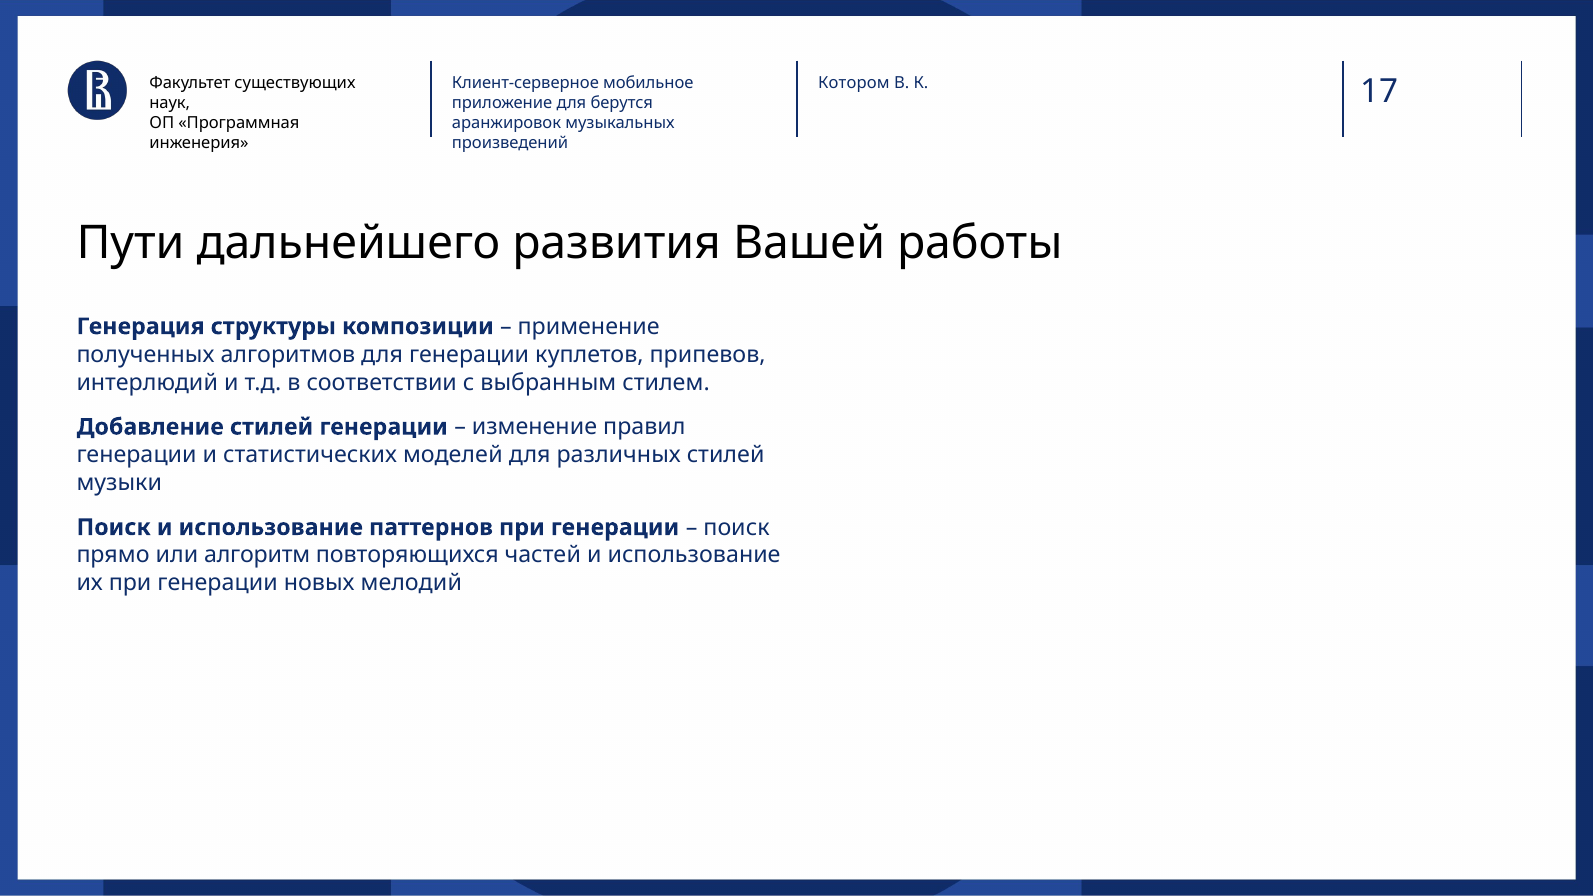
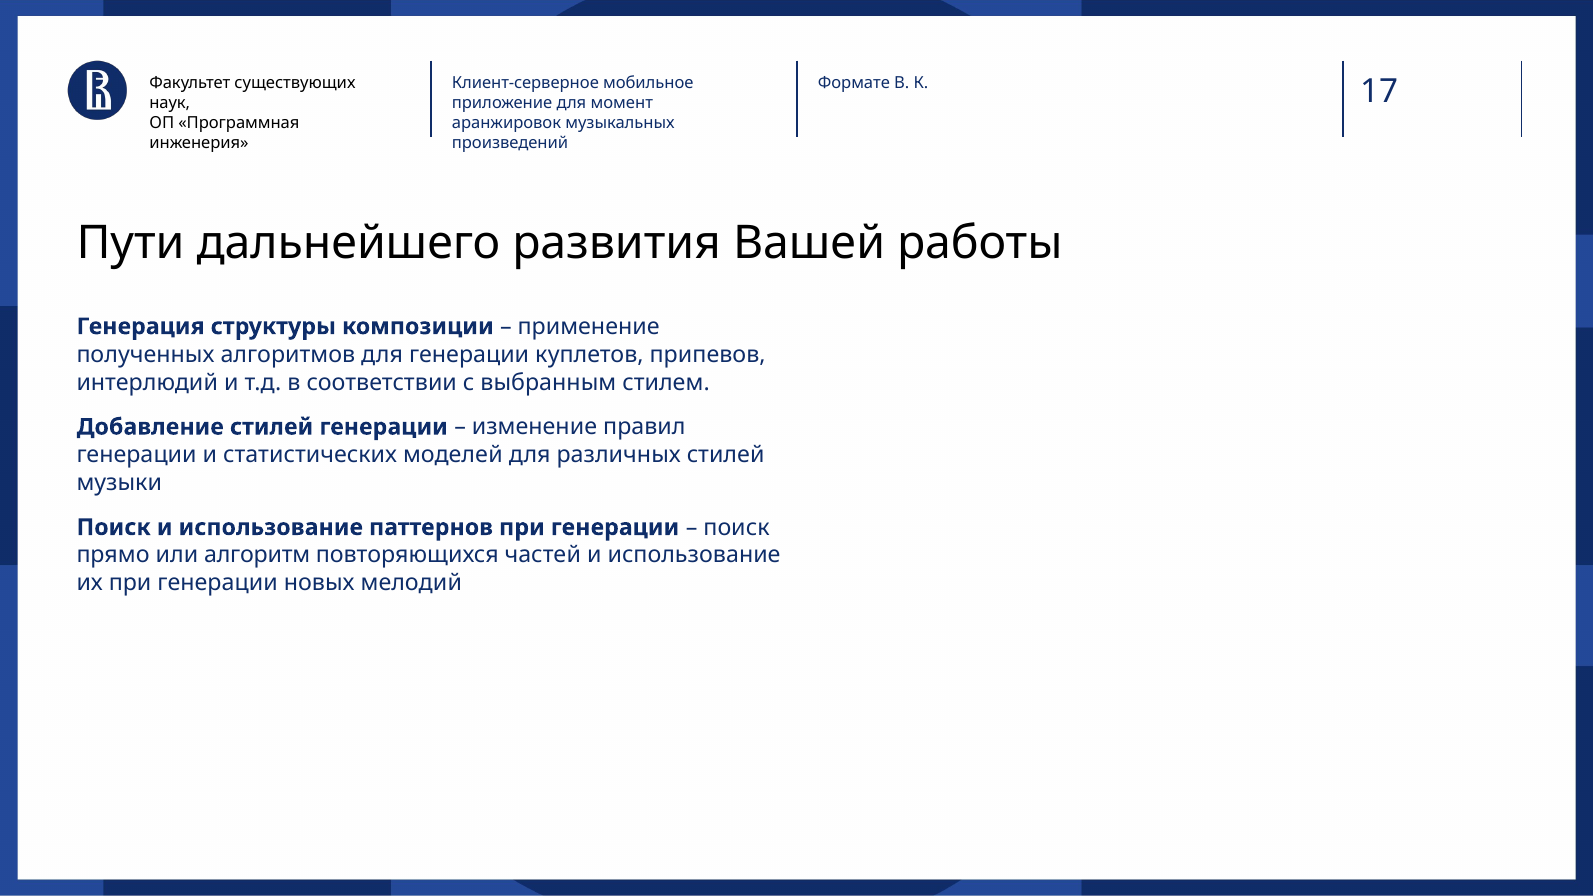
Котором: Котором -> Формате (854, 83)
берутся: берутся -> момент (622, 103)
